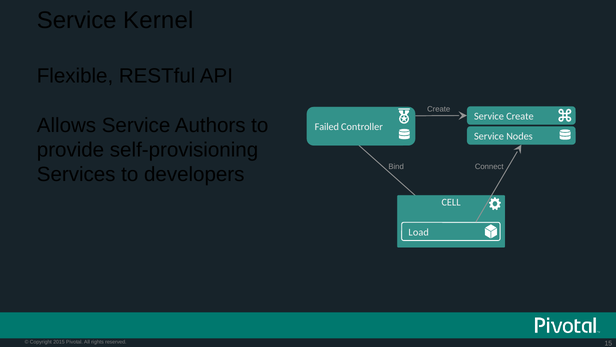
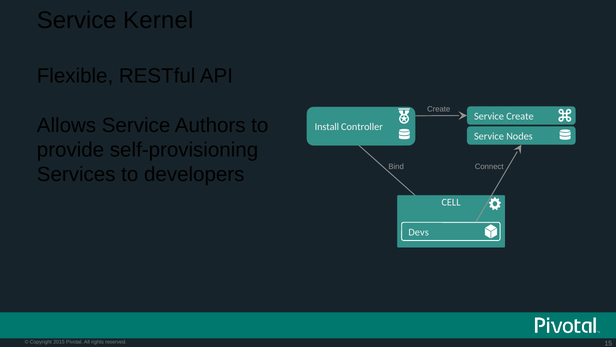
Failed: Failed -> Install (327, 127)
Load: Load -> Devs (419, 232)
